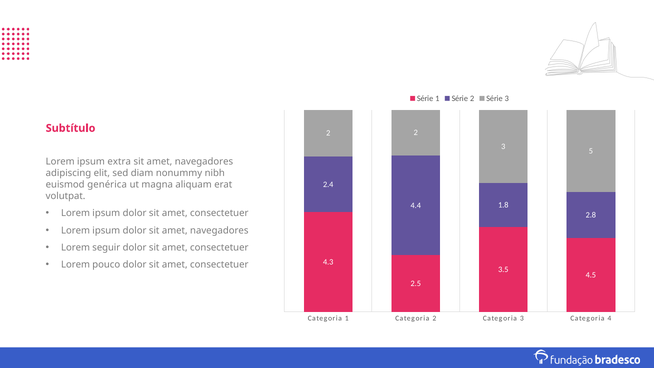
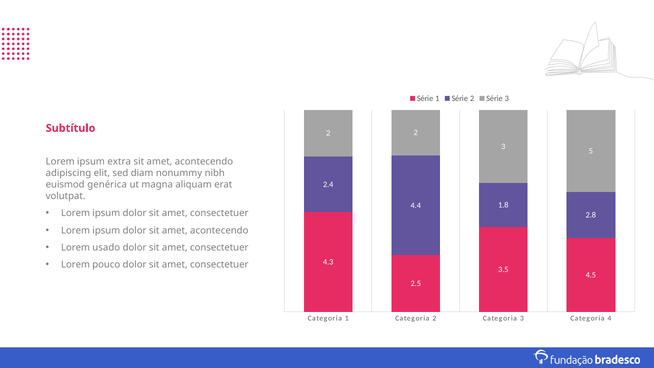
navegadores: navegadores -> acontecendo (204, 162)
dolor sit amet navegadores: navegadores -> acontecendo (219, 230)
seguir: seguir -> usado (106, 247)
